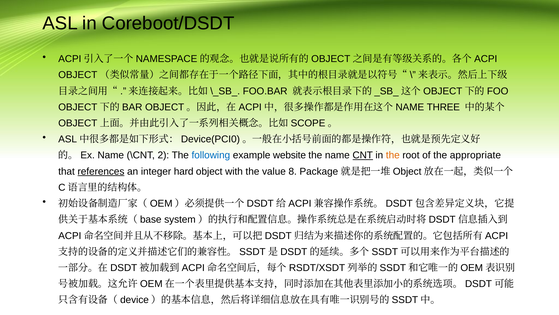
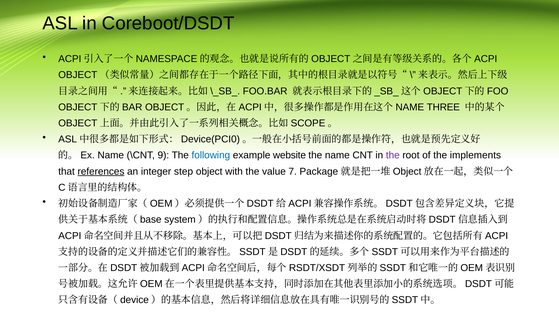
2: 2 -> 9 (163, 155)
CNT underline: present -> none (363, 155)
the colour: orange -> purple (393, 155)
appropriate: appropriate -> implements (475, 155)
hard: hard -> step (184, 171)
8: 8 -> 7 (293, 171)
